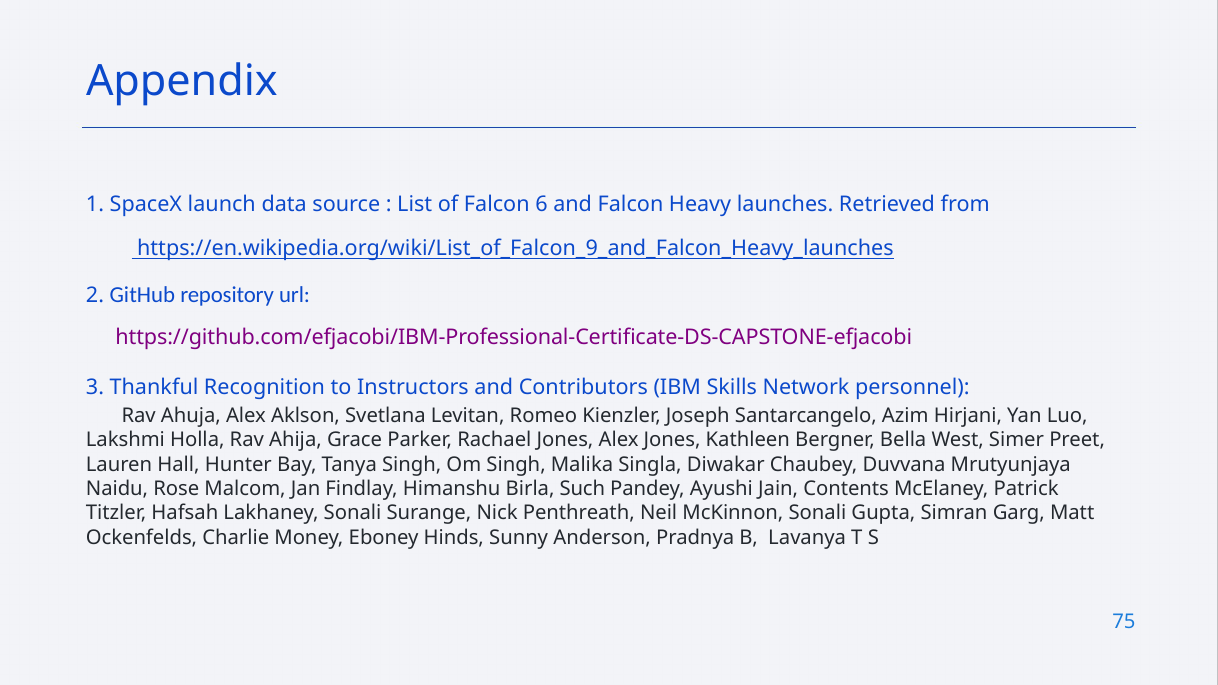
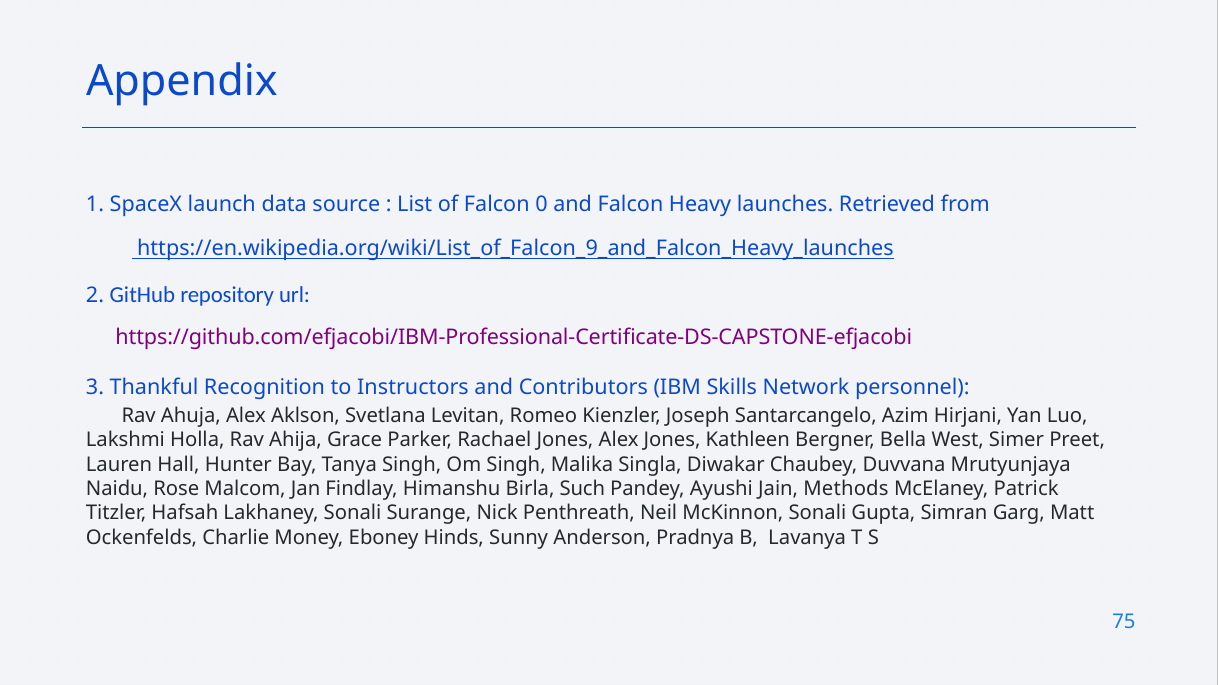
6: 6 -> 0 (541, 205)
Contents: Contents -> Methods (846, 489)
